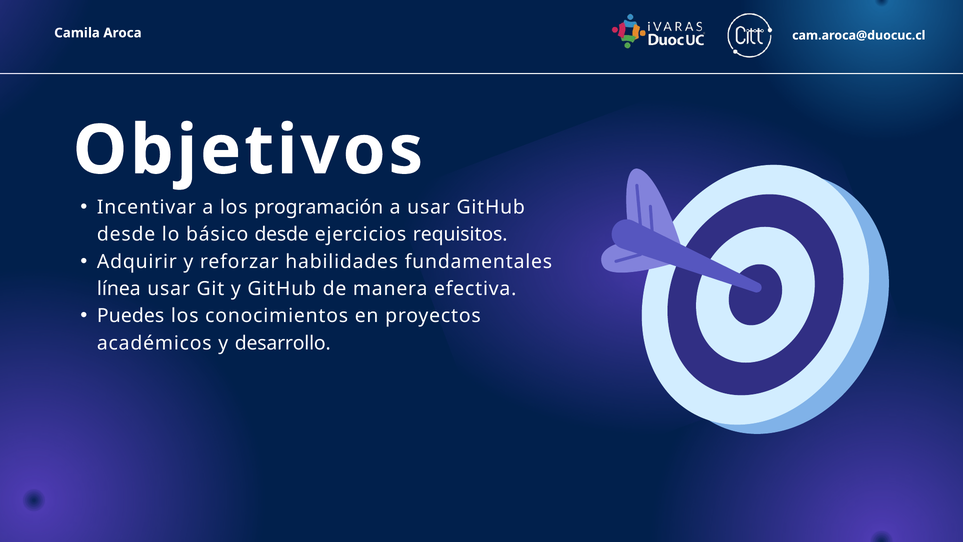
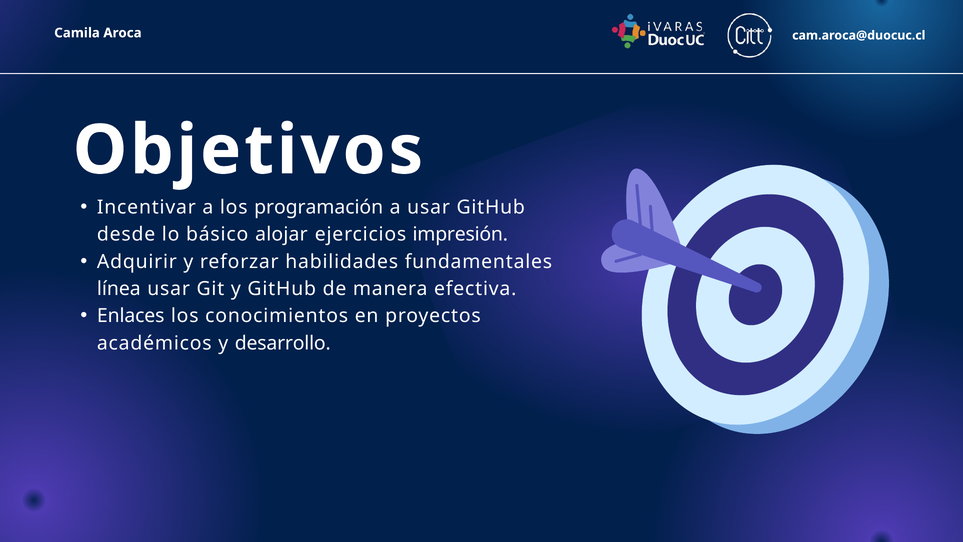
básico desde: desde -> alojar (281, 234)
requisitos: requisitos -> impresión (460, 234)
Puedes: Puedes -> Enlaces (131, 316)
